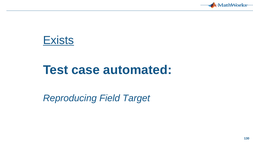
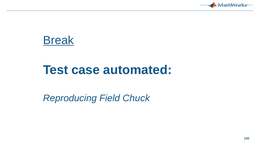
Exists: Exists -> Break (58, 40)
Target: Target -> Chuck (136, 98)
